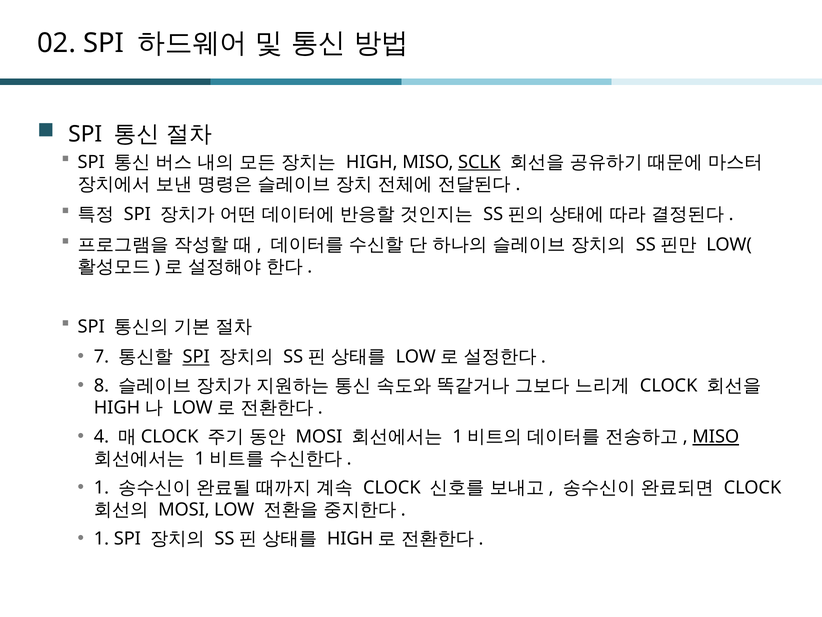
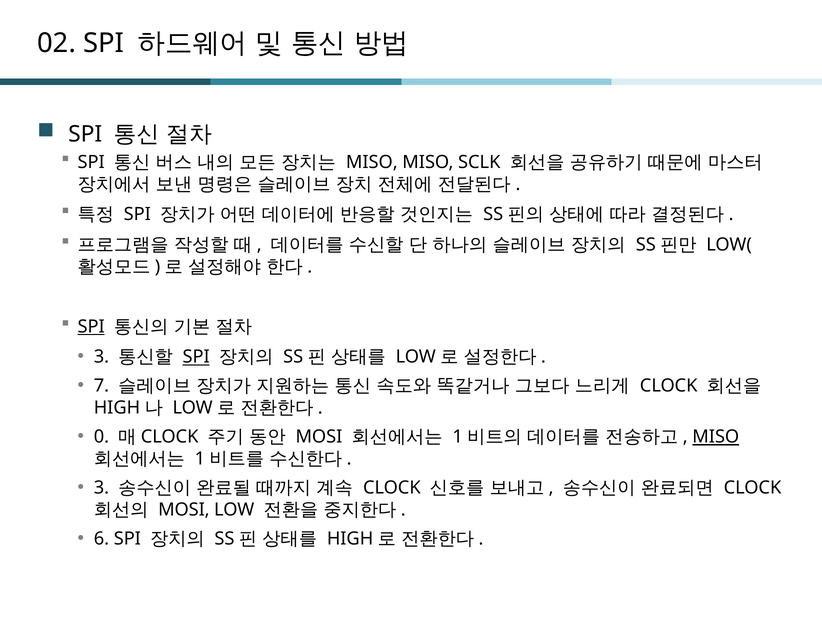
HIGH: HIGH -> MISO (372, 162)
SCLK underline: present -> none (479, 162)
SPI underline: none -> present (91, 327)
7: 7 -> 3 (101, 357)
8: 8 -> 7 (101, 386)
4: 4 -> 0 (101, 437)
1: 1 -> 3 (101, 487)
1: 1 -> 6 (101, 538)
